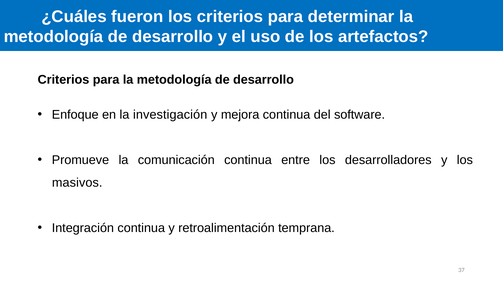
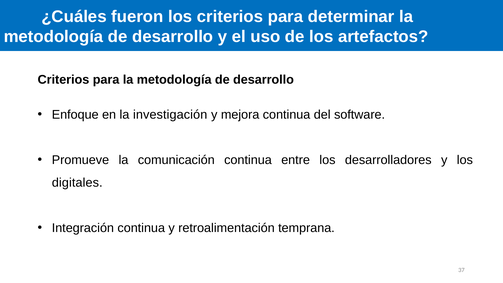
masivos: masivos -> digitales (77, 183)
